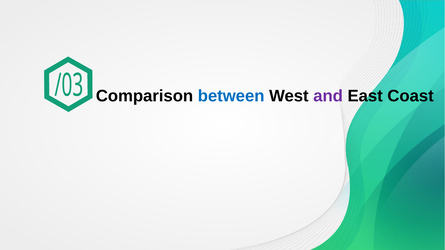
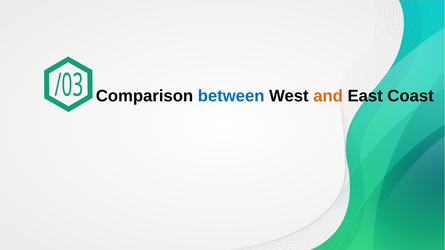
and colour: purple -> orange (328, 96)
